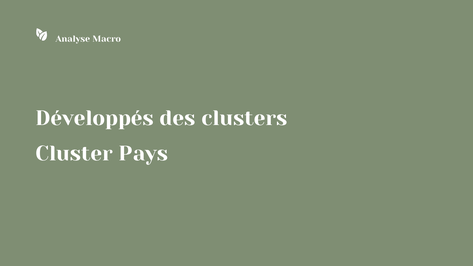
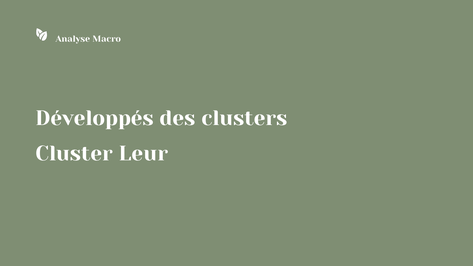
Pays: Pays -> Leur (143, 153)
